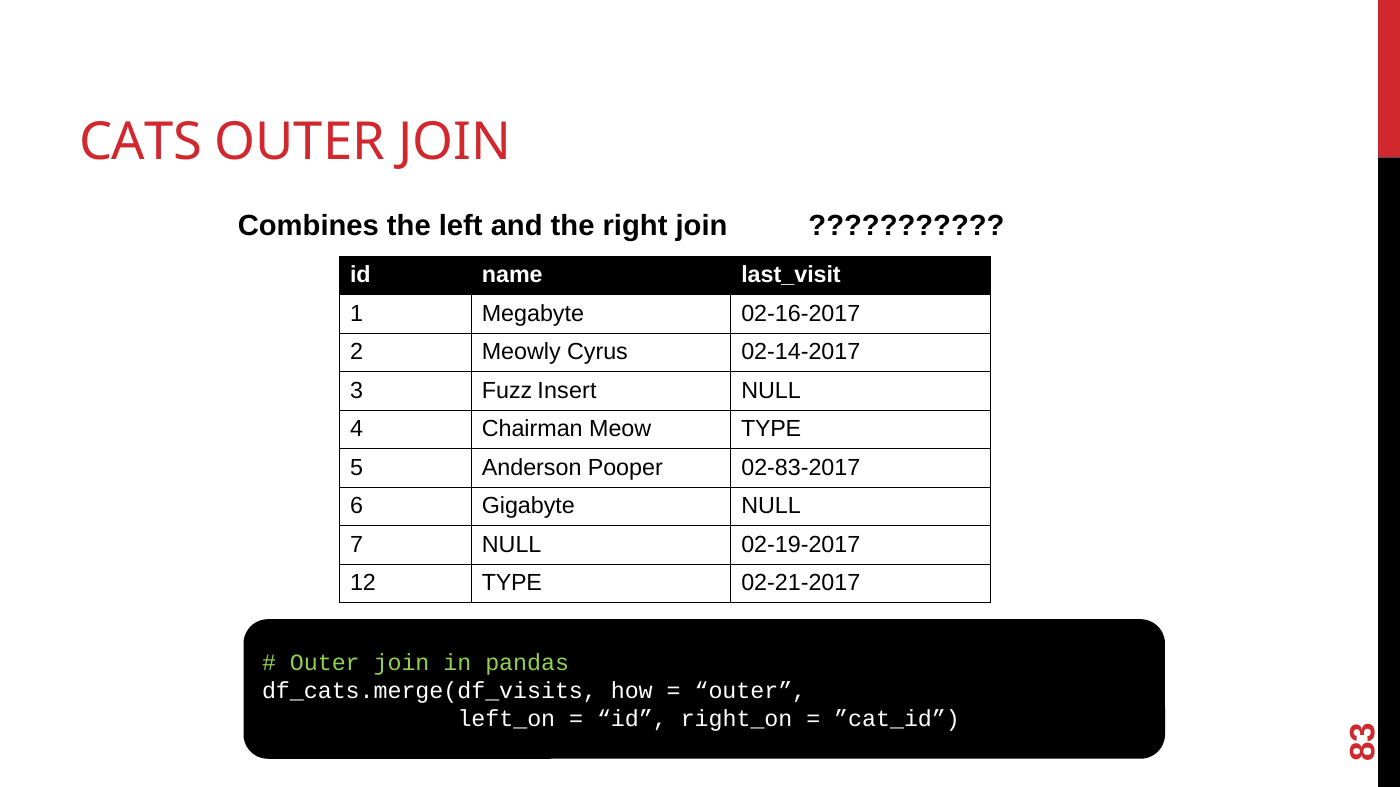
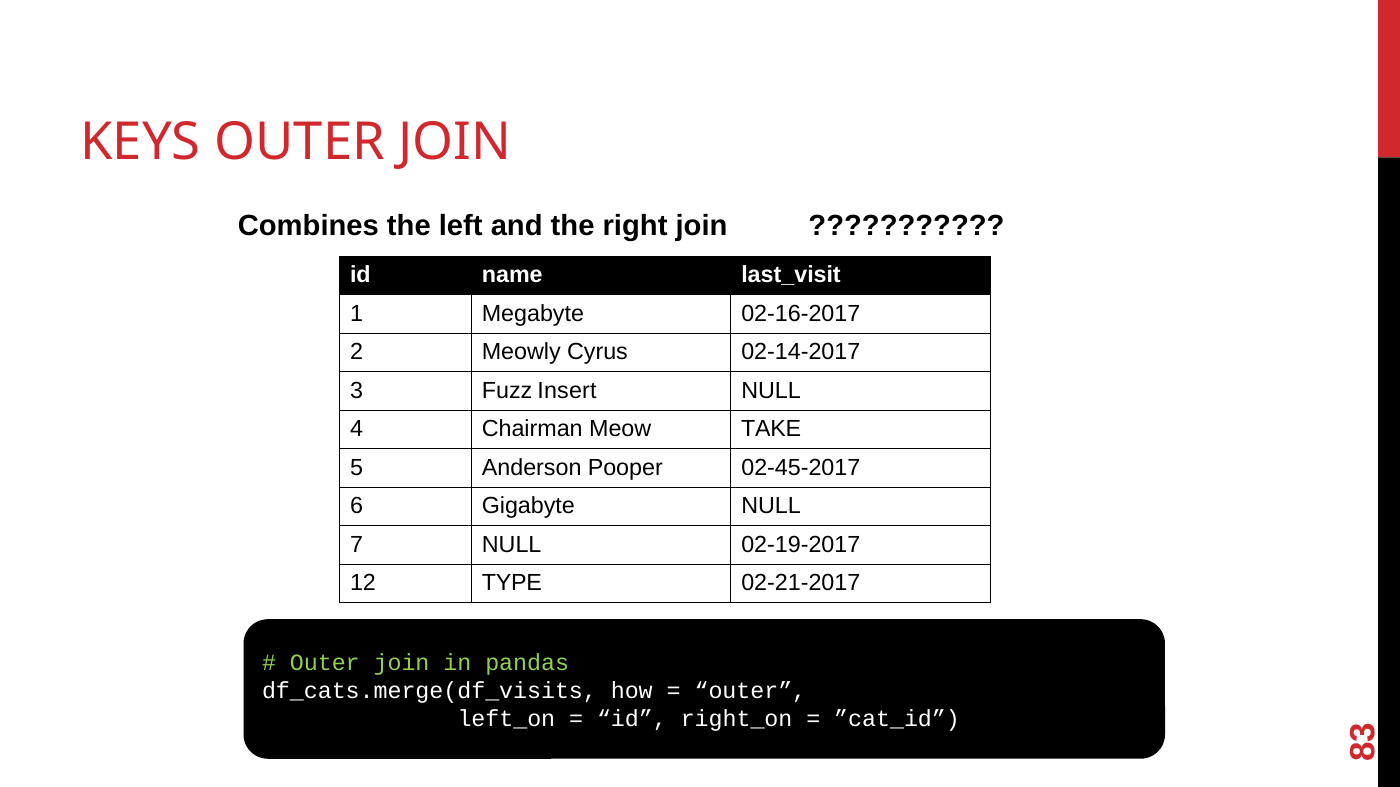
CATS: CATS -> KEYS (141, 142)
Meow TYPE: TYPE -> TAKE (771, 429)
02-83-2017: 02-83-2017 -> 02-45-2017 (801, 468)
